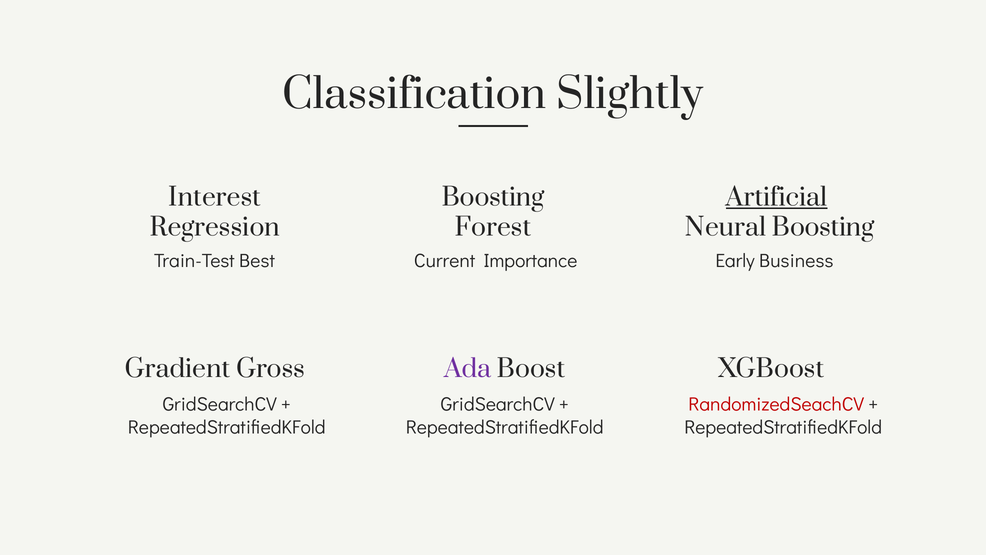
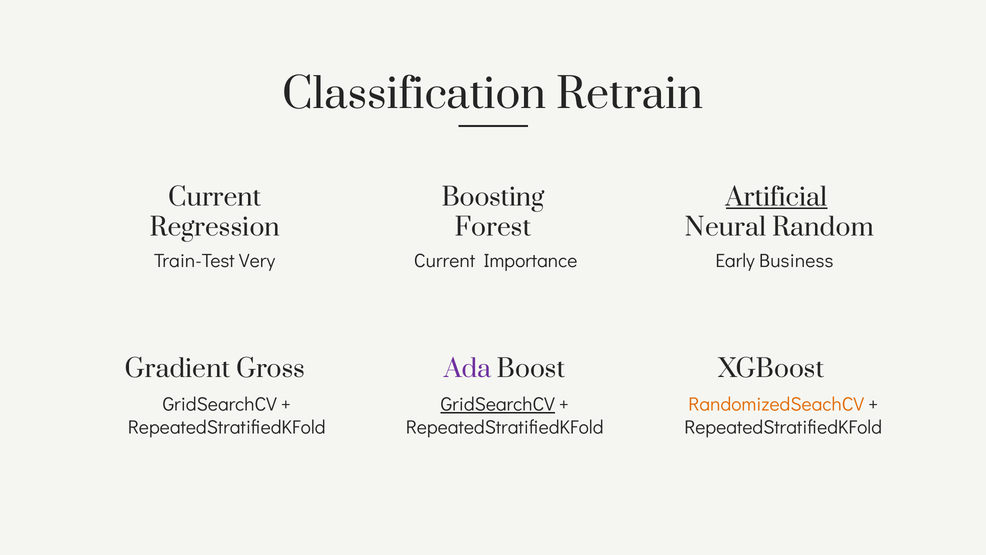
Slightly: Slightly -> Retrain (630, 95)
Interest: Interest -> Current (215, 198)
Neural Boosting: Boosting -> Random (823, 227)
Best: Best -> Very (257, 261)
GridSearchCV underline: none -> present (498, 404)
RandomizedSeachCV colour: red -> orange (776, 404)
